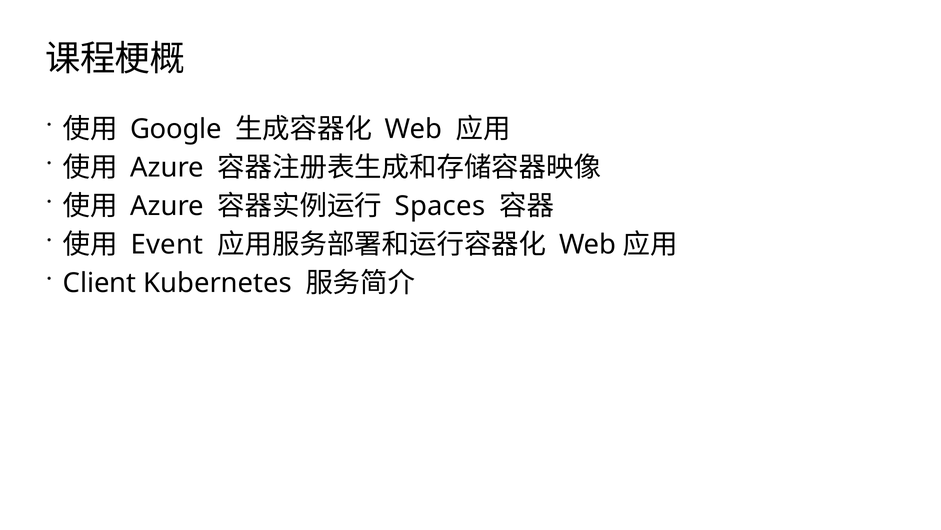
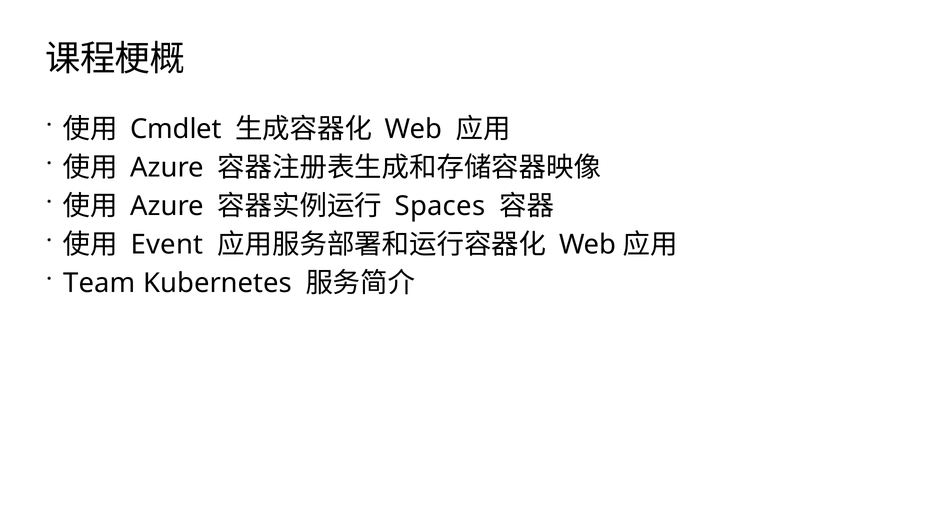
Google: Google -> Cmdlet (176, 129)
Client: Client -> Team (99, 283)
